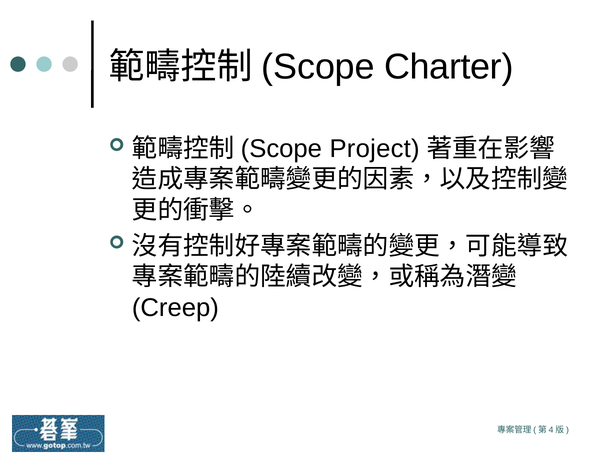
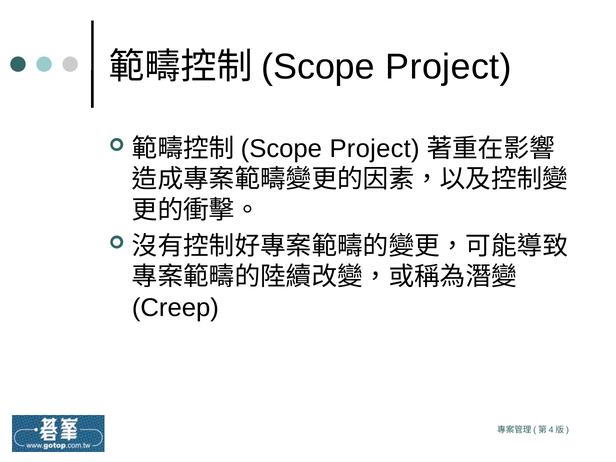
Charter: Charter -> Project (449, 67)
